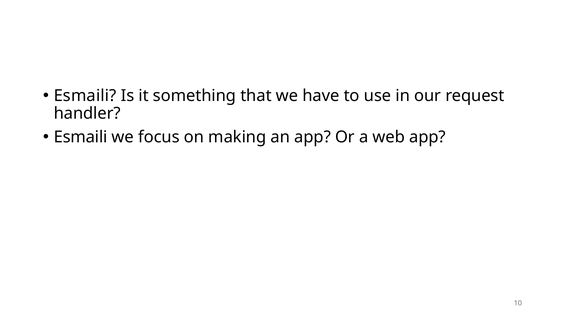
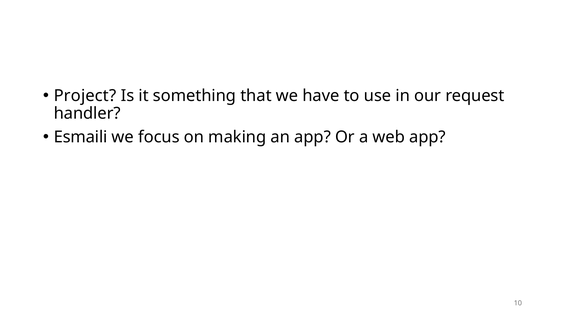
Esmaili: Esmaili -> Project (85, 96)
